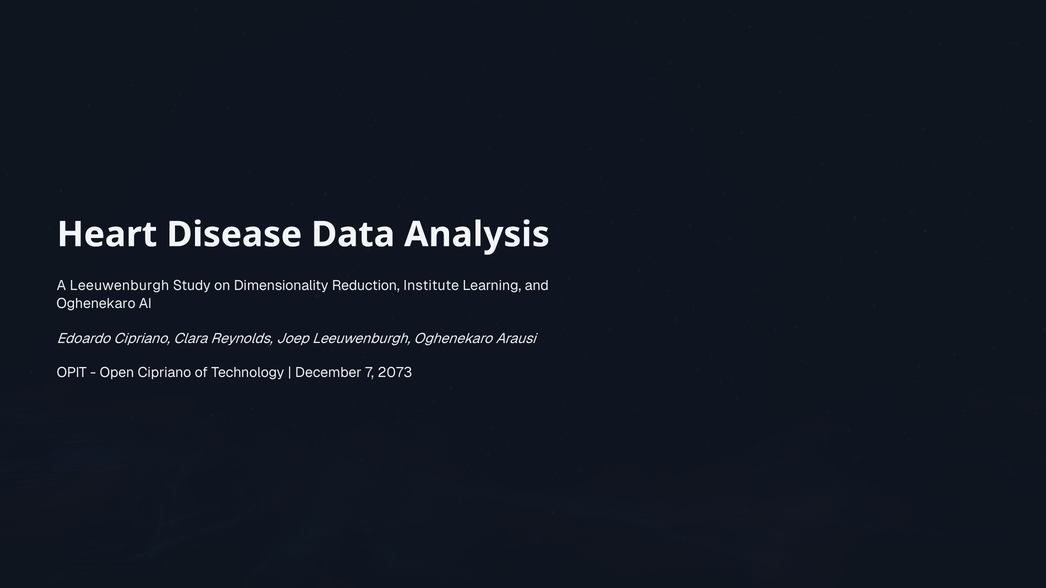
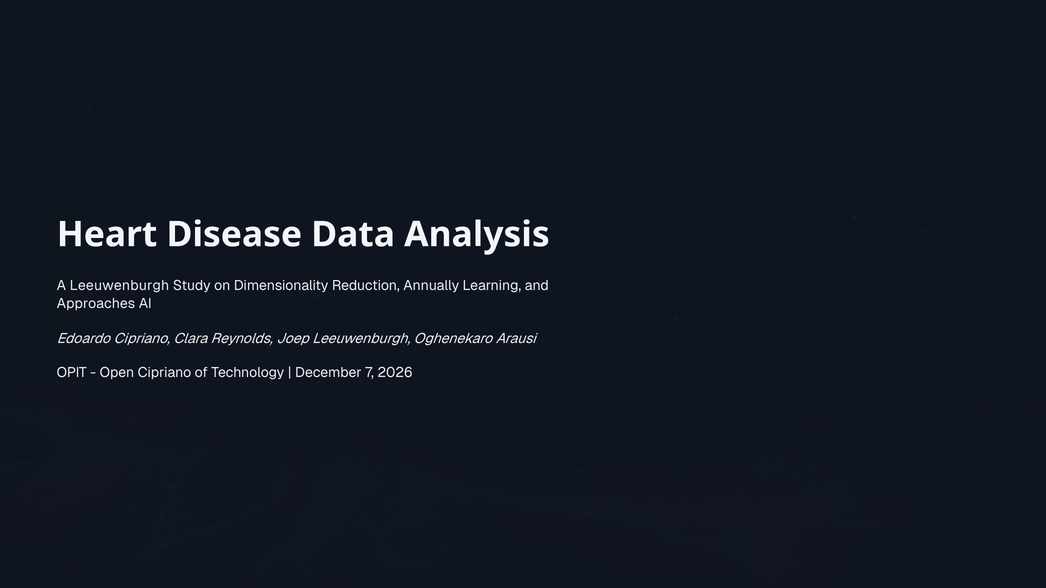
Institute: Institute -> Annually (431, 286)
Oghenekaro: Oghenekaro -> Approaches (96, 304)
2073: 2073 -> 2026 (395, 373)
